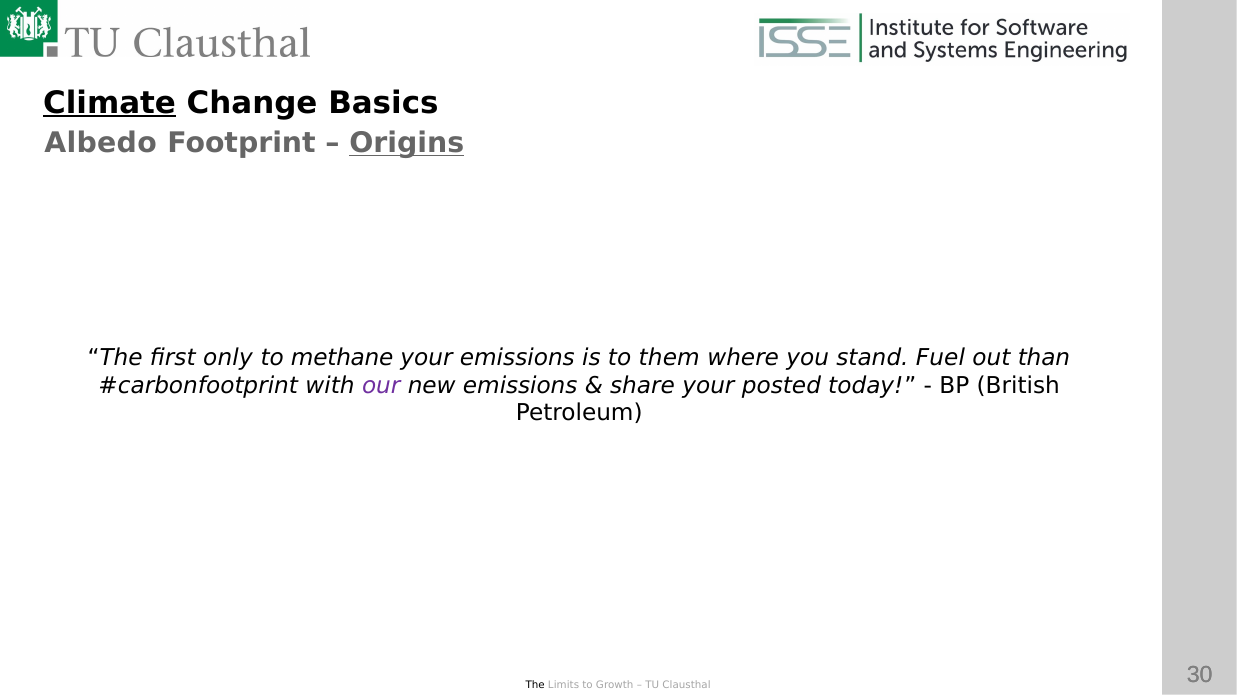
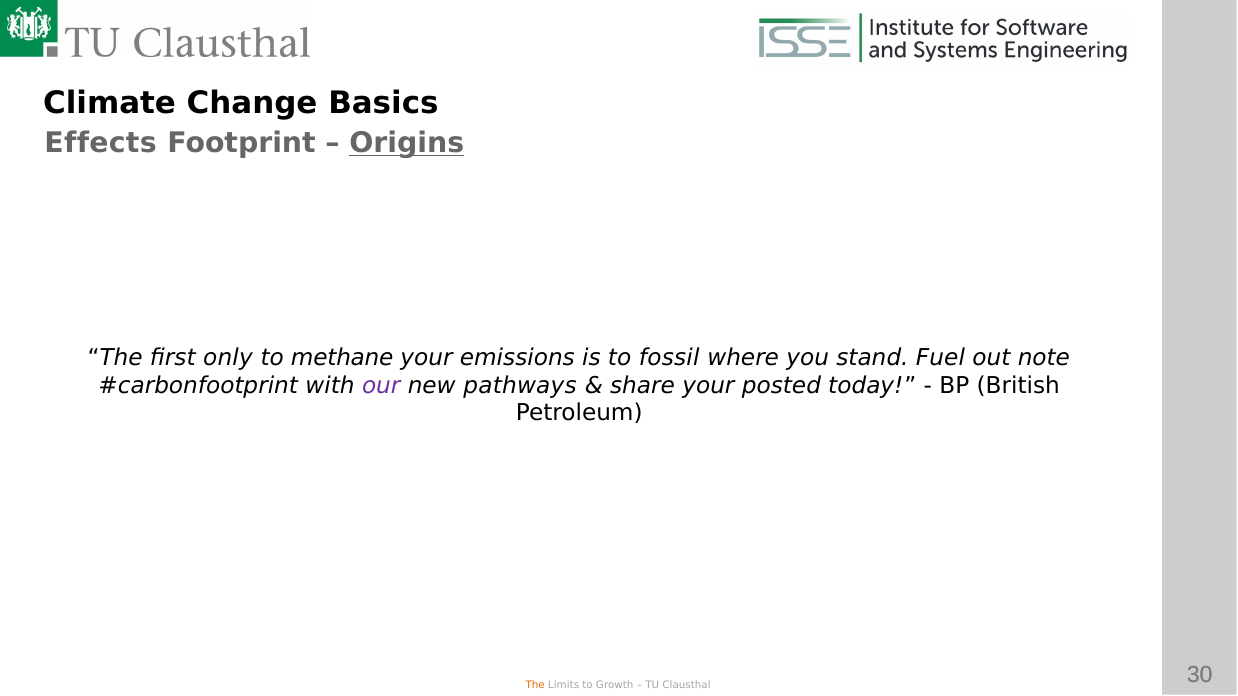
Climate underline: present -> none (110, 103)
Albedo: Albedo -> Effects (101, 143)
them: them -> fossil (669, 358)
than: than -> note (1044, 358)
new emissions: emissions -> pathways (520, 386)
The colour: black -> orange (535, 686)
